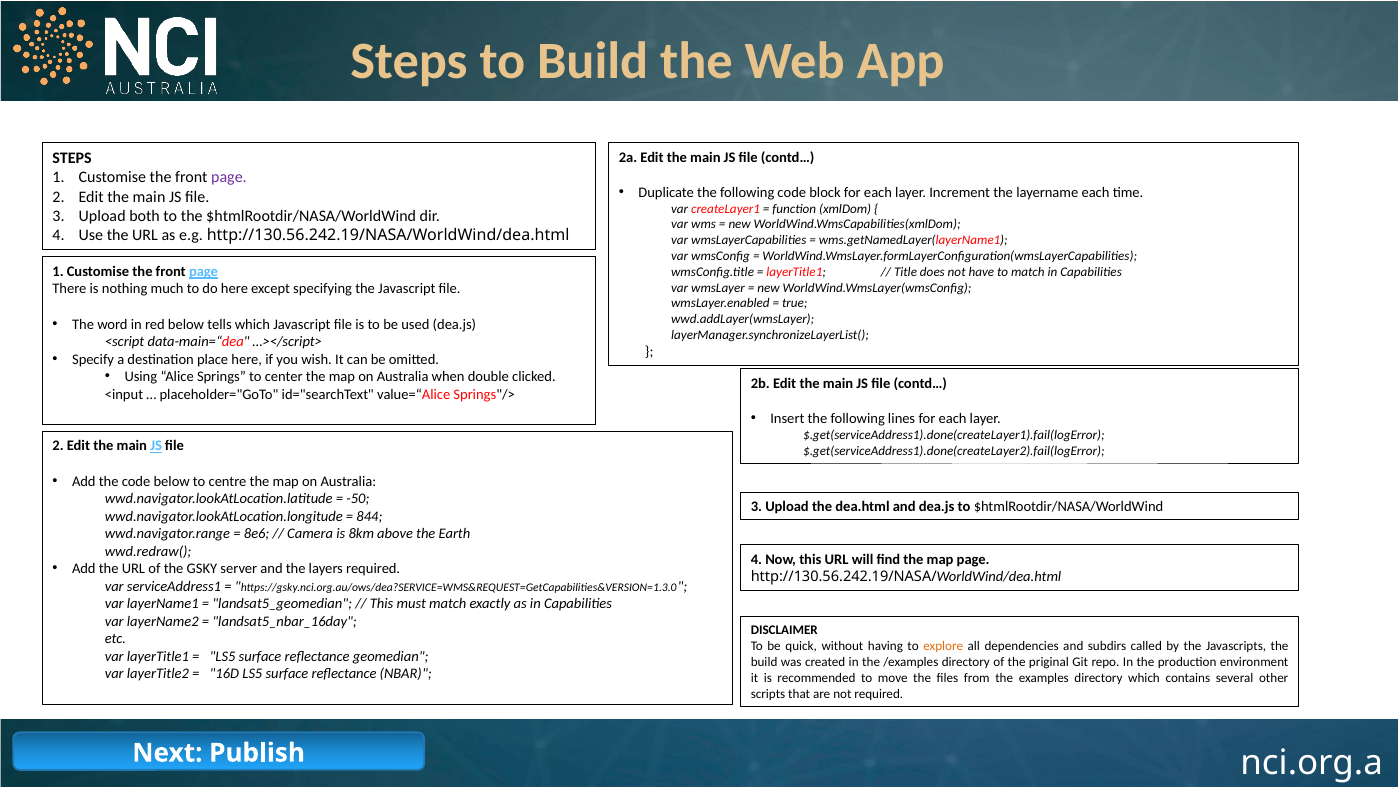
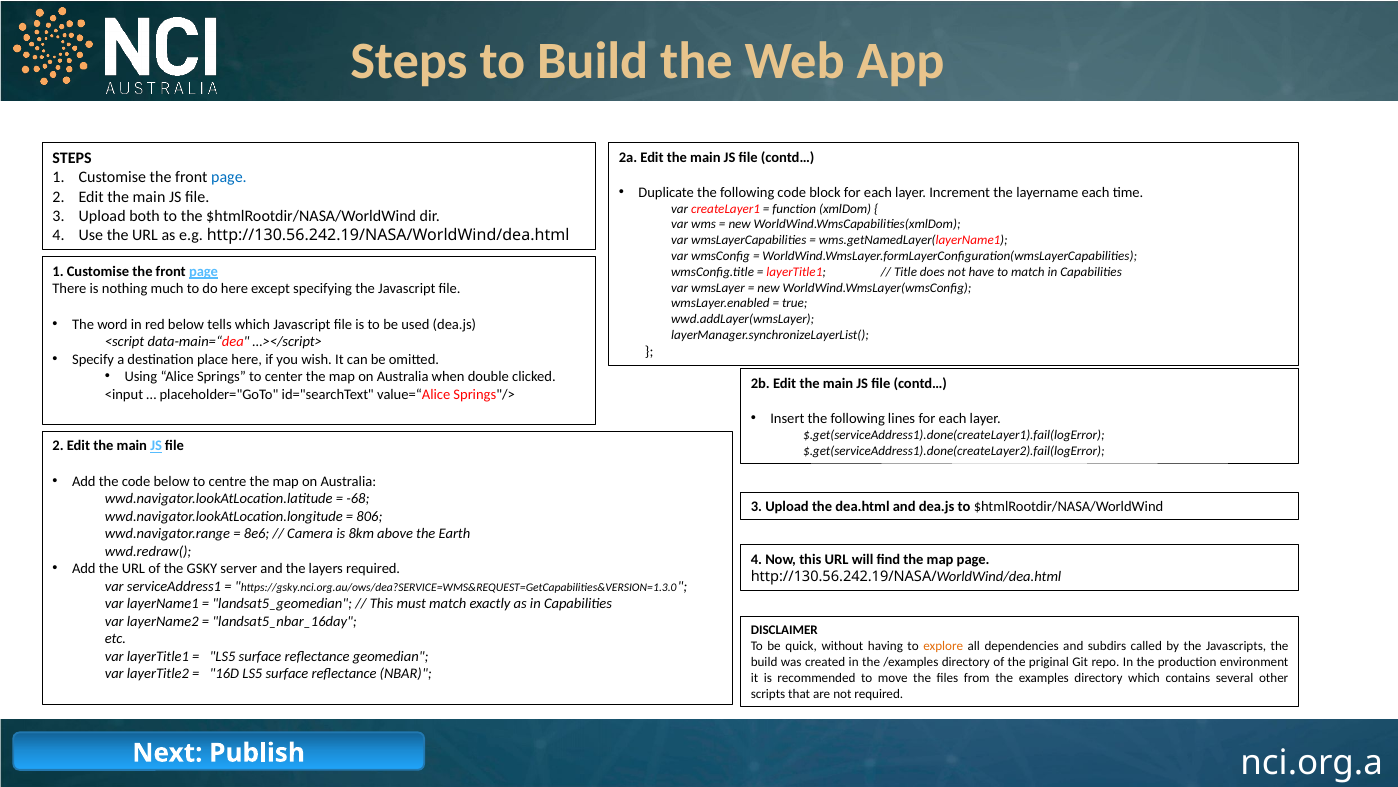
page colour: purple -> blue (229, 177)
-50: -50 -> -68 (358, 498)
844: 844 -> 806 (369, 516)
